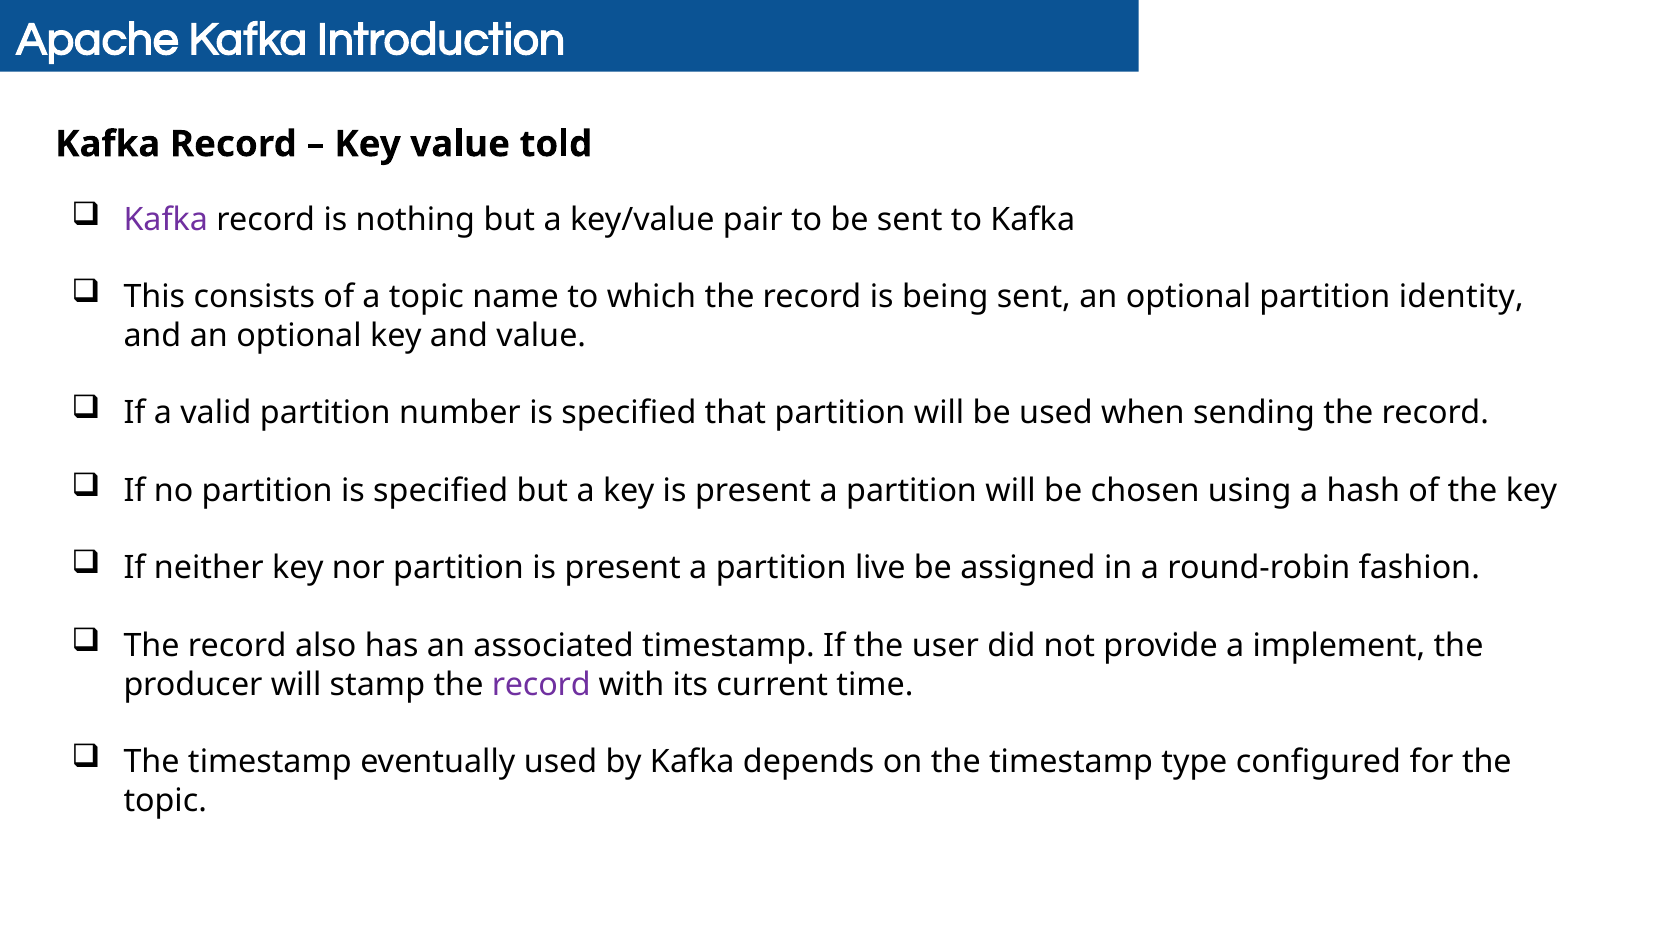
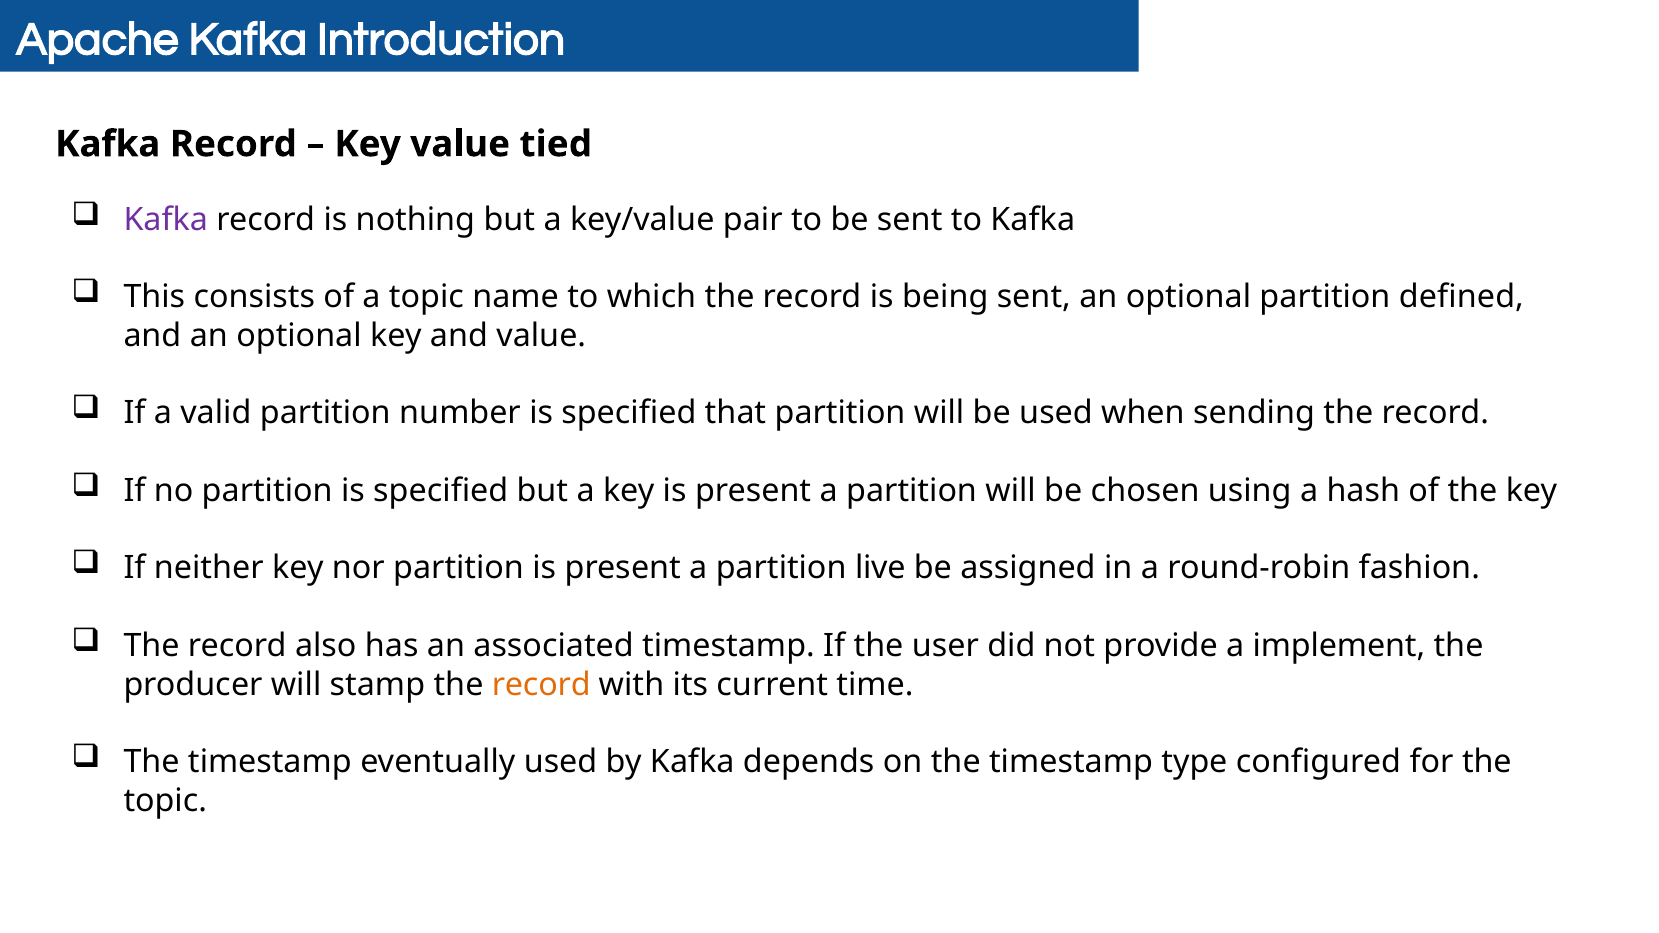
told: told -> tied (556, 144)
identity: identity -> defined (1461, 297)
record colour: purple -> orange (541, 685)
